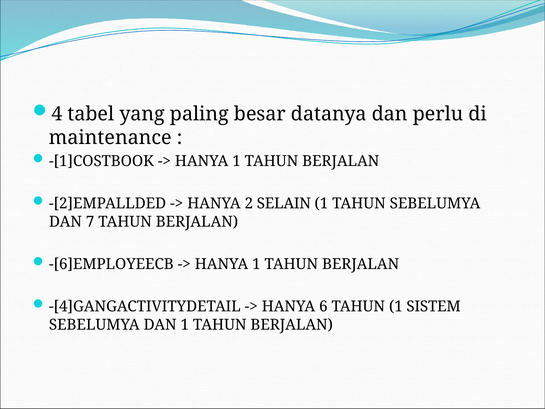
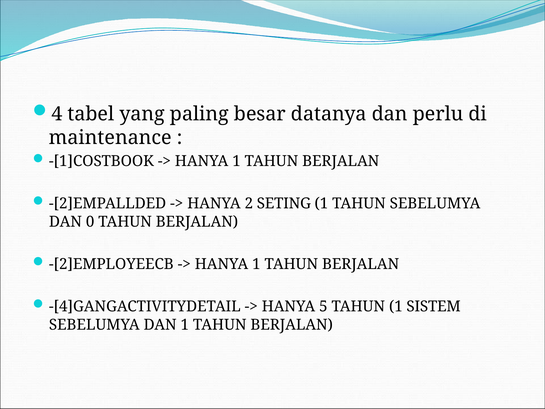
SELAIN: SELAIN -> SETING (284, 203)
7: 7 -> 0 (90, 222)
-[6]EMPLOYEECB: -[6]EMPLOYEECB -> -[2]EMPLOYEECB (111, 264)
6: 6 -> 5 (323, 306)
